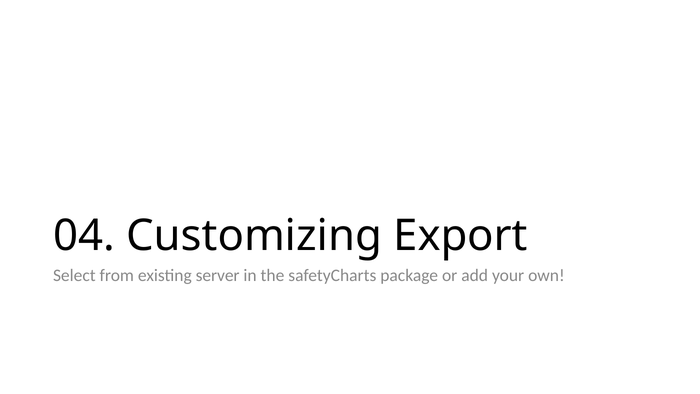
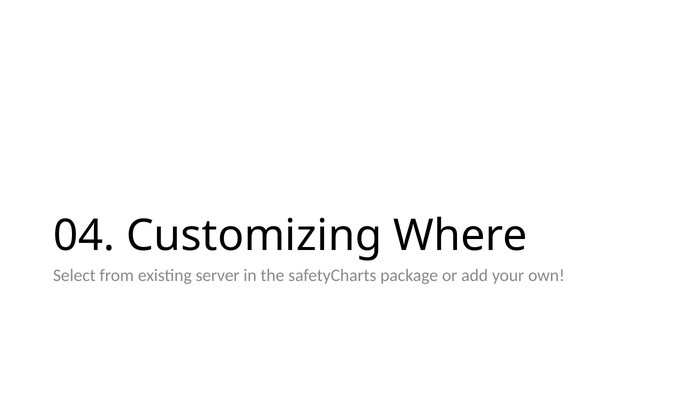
Export: Export -> Where (460, 235)
